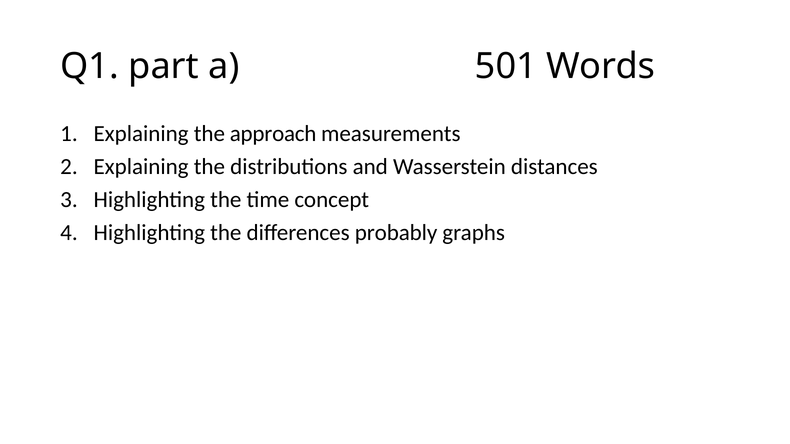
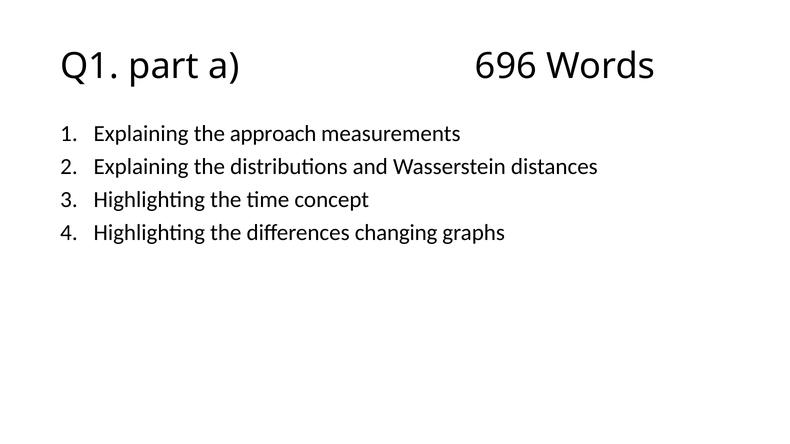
501: 501 -> 696 (506, 66)
probably: probably -> changing (396, 233)
